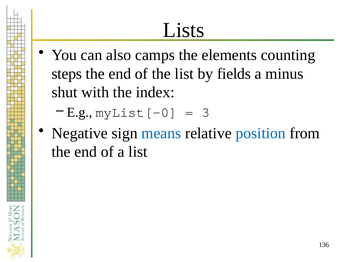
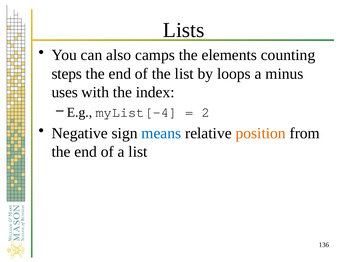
fields: fields -> loops (234, 74)
shut: shut -> uses (65, 93)
myList[-0: myList[-0 -> myList[-4 (136, 113)
3: 3 -> 2 (206, 113)
position colour: blue -> orange (261, 133)
